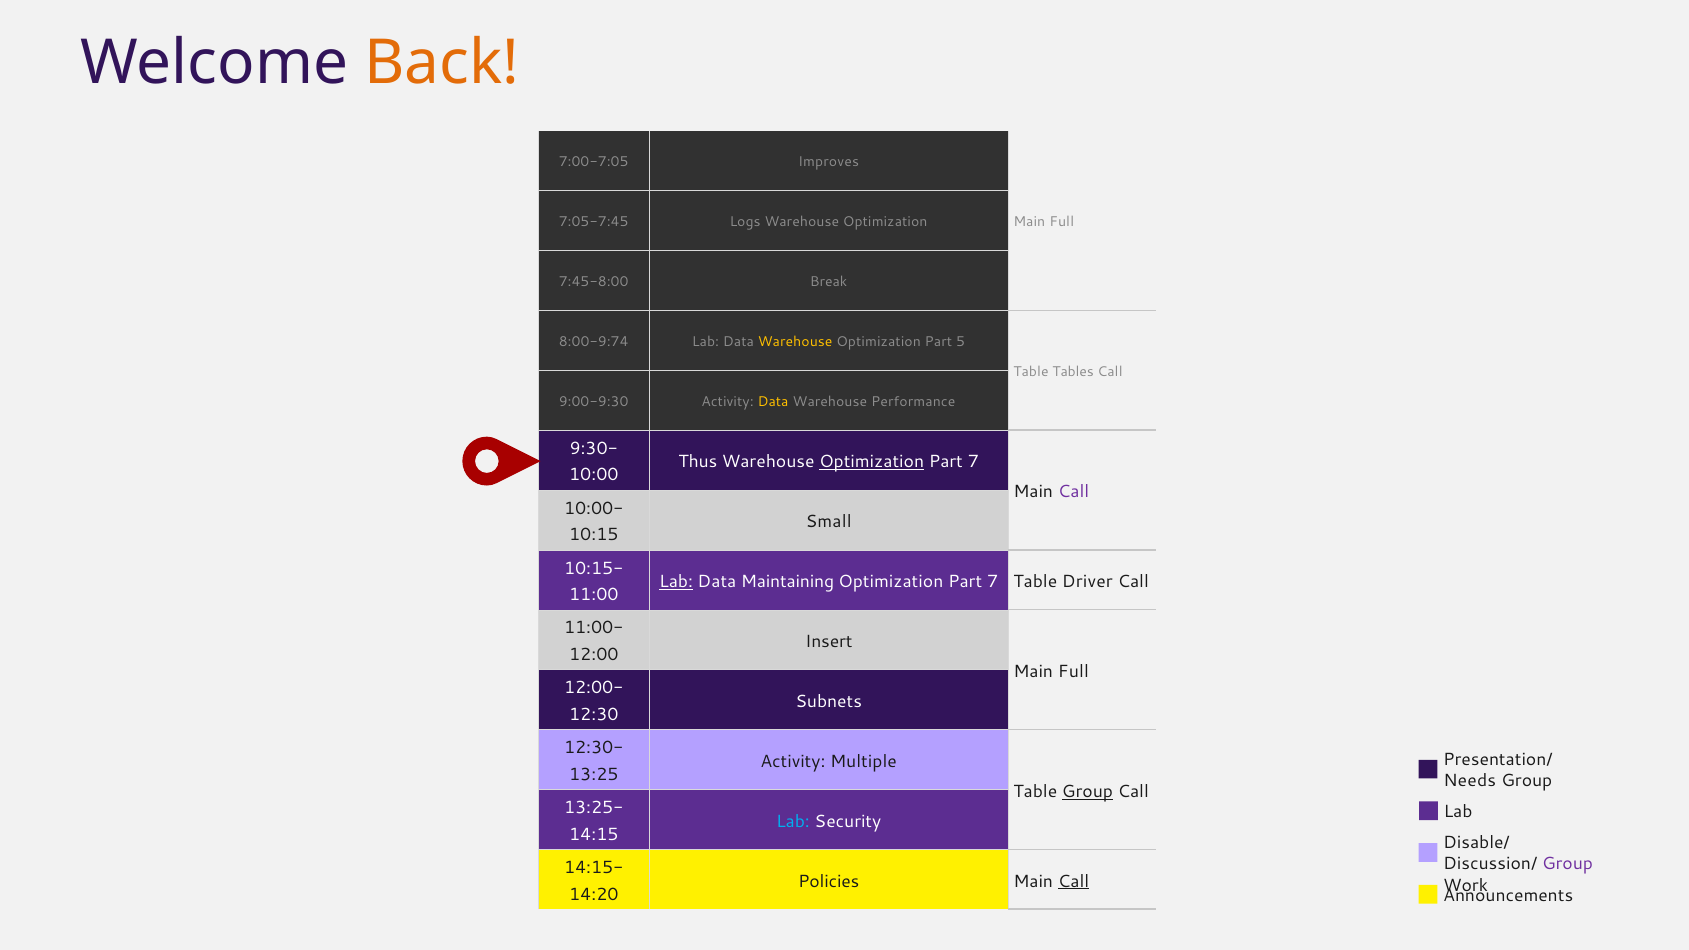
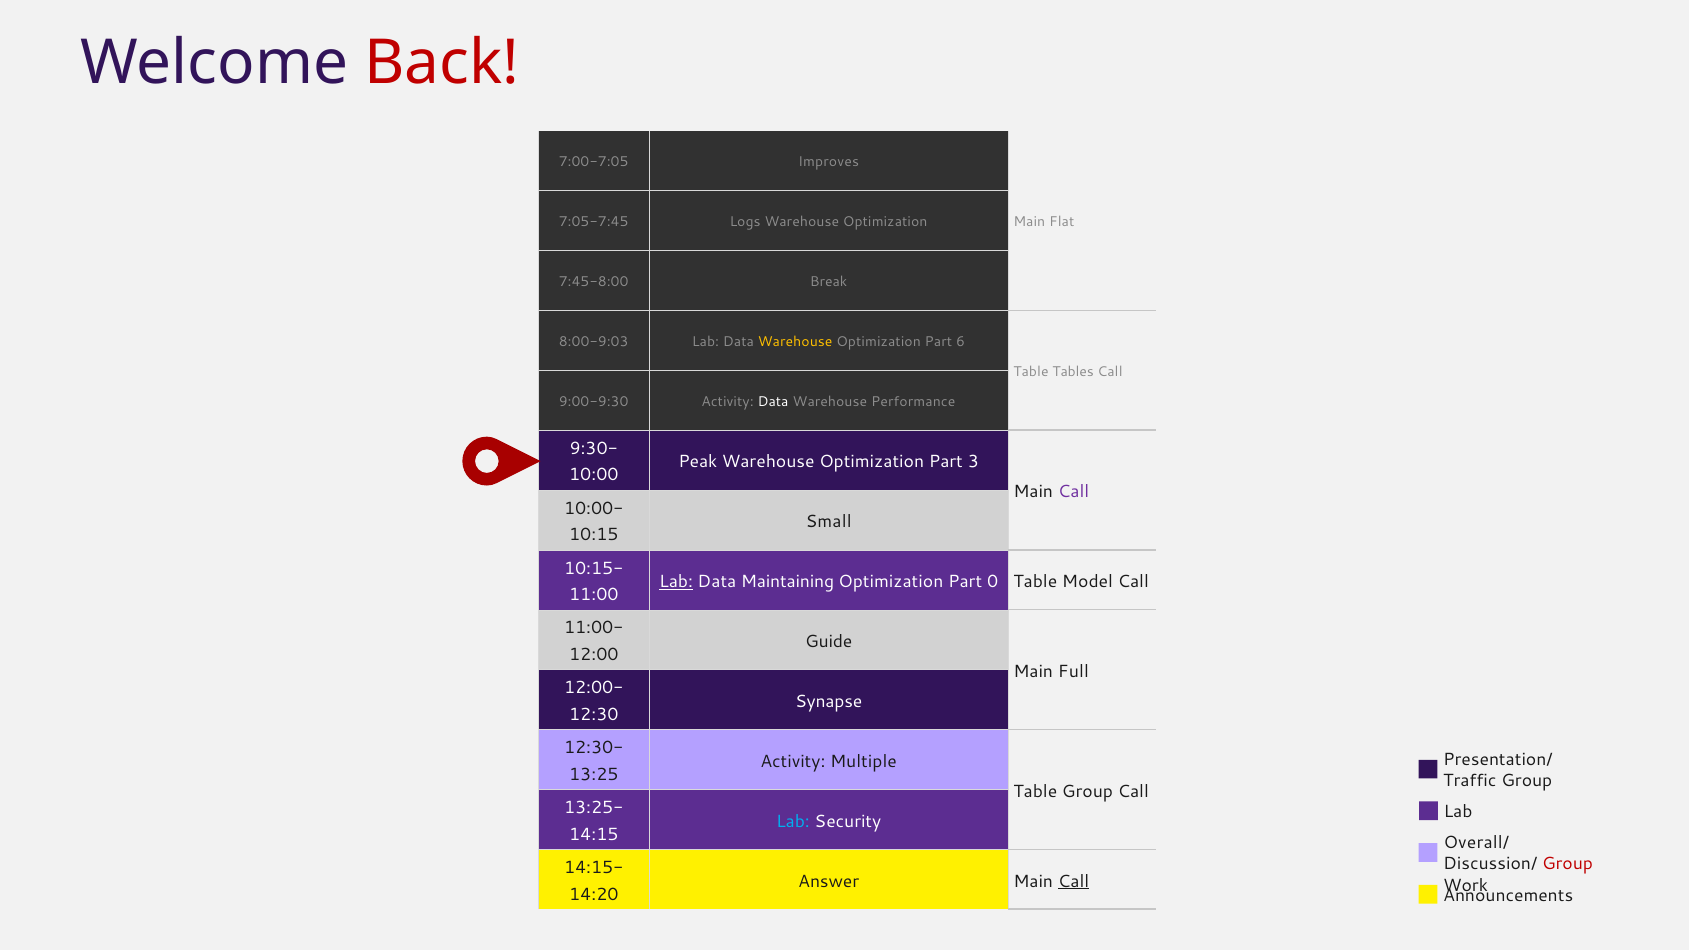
Back colour: orange -> red (442, 63)
Full: Full -> Flat (1062, 222)
8:00-9:74: 8:00-9:74 -> 8:00-9:03 (594, 342)
5: 5 -> 6 (961, 342)
Data colour: yellow -> white (773, 402)
Thus: Thus -> Peak (698, 462)
Optimization underline: present -> none (872, 462)
7: 7 -> 3 (973, 462)
7: 7 -> 0 (993, 582)
Driver: Driver -> Model (1087, 582)
Insert: Insert -> Guide (829, 642)
Subnets: Subnets -> Synapse (829, 702)
Needs: Needs -> Traffic (1470, 781)
Group underline: present -> none (1087, 792)
Disable/: Disable/ -> Overall/ (1476, 843)
Group colour: purple -> red (1567, 864)
Policies: Policies -> Answer (829, 881)
